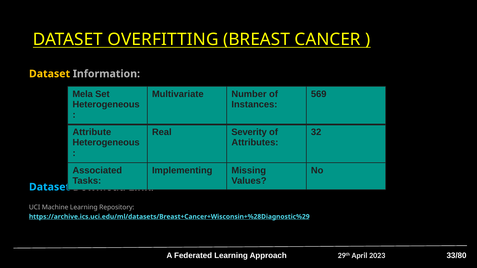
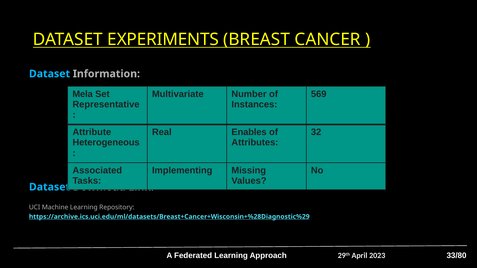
OVERFITTING: OVERFITTING -> EXPERIMENTS (163, 40)
Dataset colour: yellow -> light blue (50, 74)
Heterogeneous: Heterogeneous -> Representative (106, 105)
Severity: Severity -> Enables (249, 132)
